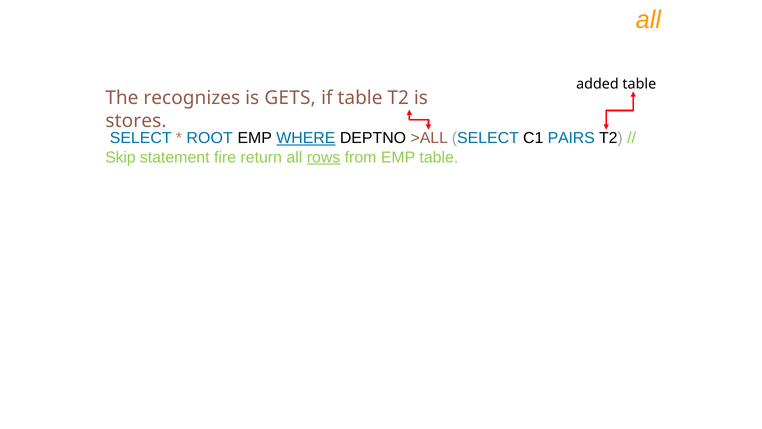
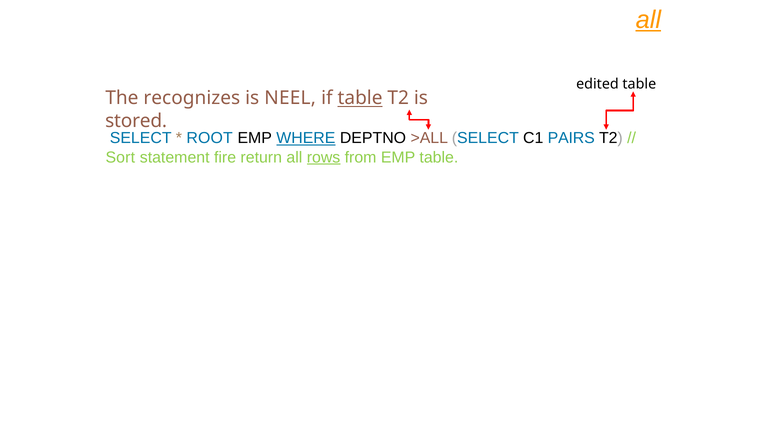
all underline: none -> present (648, 20)
added: added -> edited (597, 84)
GETS: GETS -> NEEL (290, 98)
table underline: none -> present (360, 98)
stores: stores -> stored (136, 121)
Skip: Skip -> Sort (120, 157)
